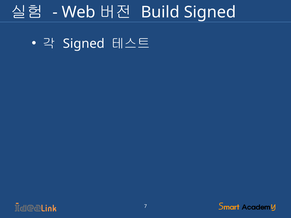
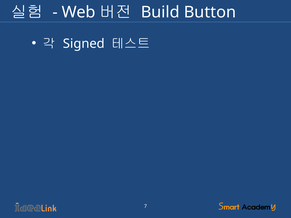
Build Signed: Signed -> Button (210, 12)
